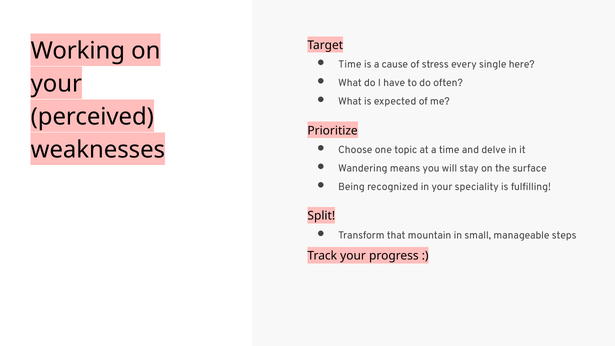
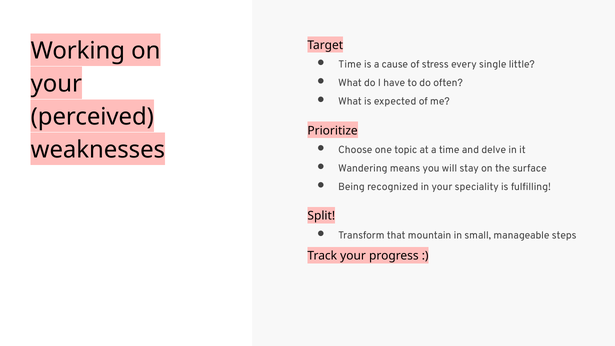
here: here -> little (522, 65)
